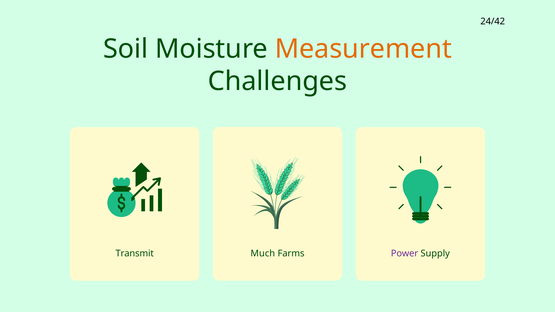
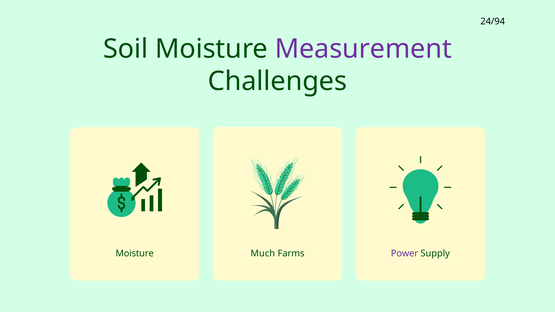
24/42: 24/42 -> 24/94 (493, 21)
Measurement colour: orange -> purple (363, 49)
Transmit: Transmit -> Moisture (135, 254)
